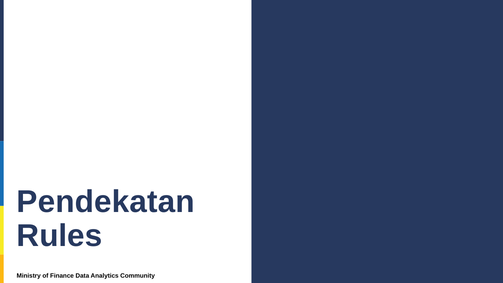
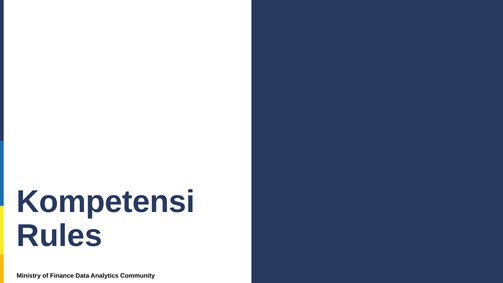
Pendekatan: Pendekatan -> Kompetensi (106, 202)
